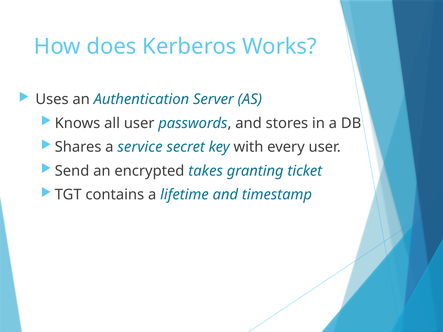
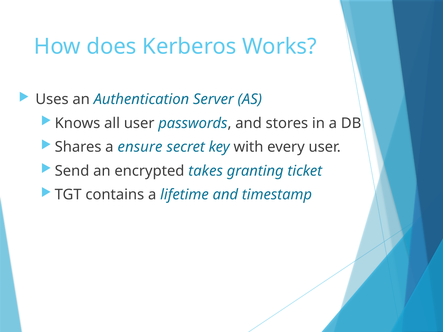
service: service -> ensure (140, 147)
